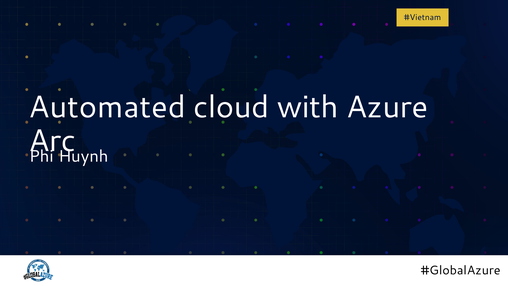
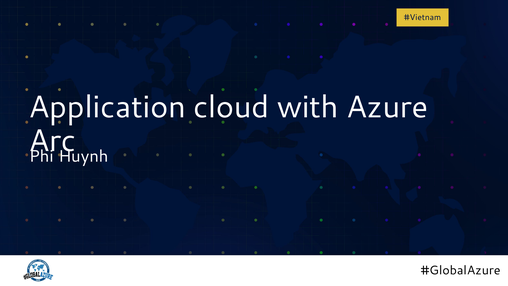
Automated: Automated -> Application (107, 107)
